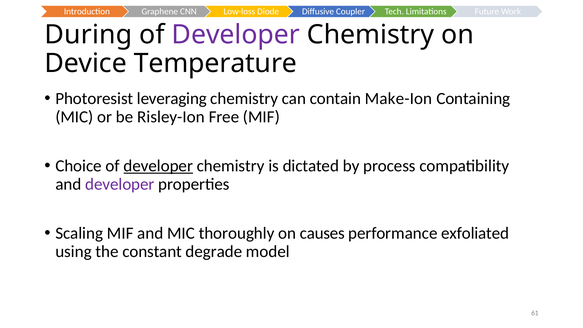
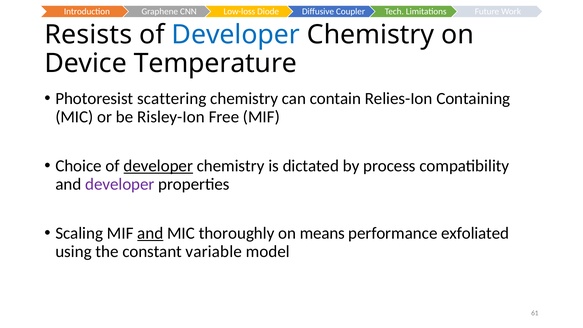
During: During -> Resists (88, 35)
Developer colour: purple -> blue (236, 35)
leveraging: leveraging -> scattering (172, 99)
Make-Ion: Make-Ion -> Relies-Ion (399, 99)
and underline: none -> present (150, 233)
causes: causes -> means (322, 233)
degrade: degrade -> variable (214, 251)
